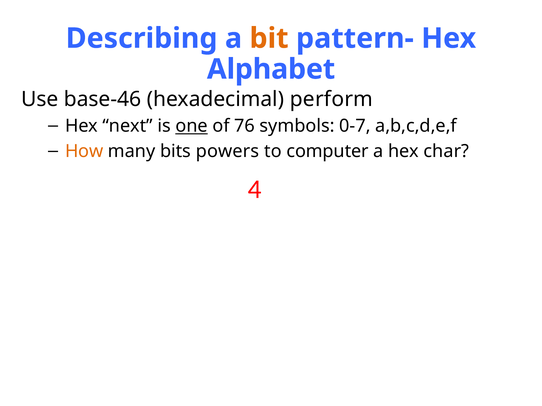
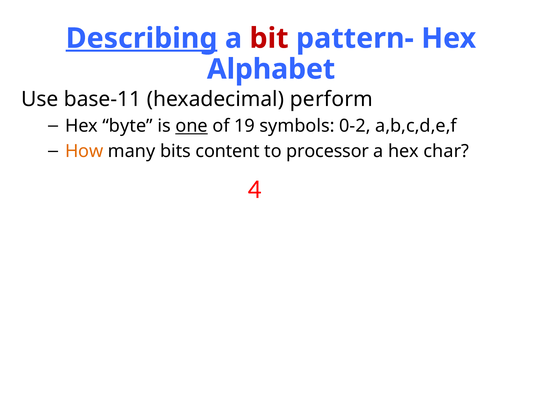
Describing underline: none -> present (142, 38)
bit colour: orange -> red (269, 38)
base-46: base-46 -> base-11 (103, 99)
next: next -> byte (128, 126)
76: 76 -> 19 (245, 126)
0-7: 0-7 -> 0-2 (355, 126)
powers: powers -> content (228, 151)
computer: computer -> processor (328, 151)
